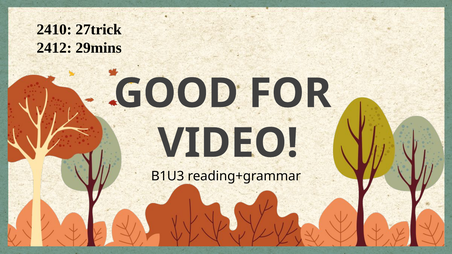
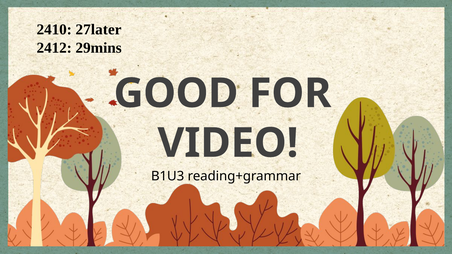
27trick: 27trick -> 27later (99, 30)
